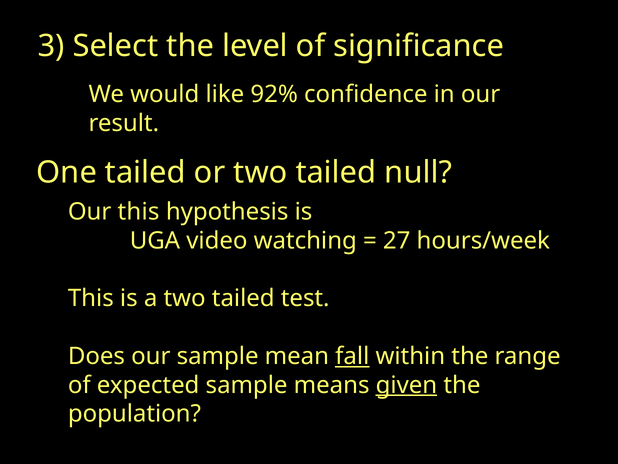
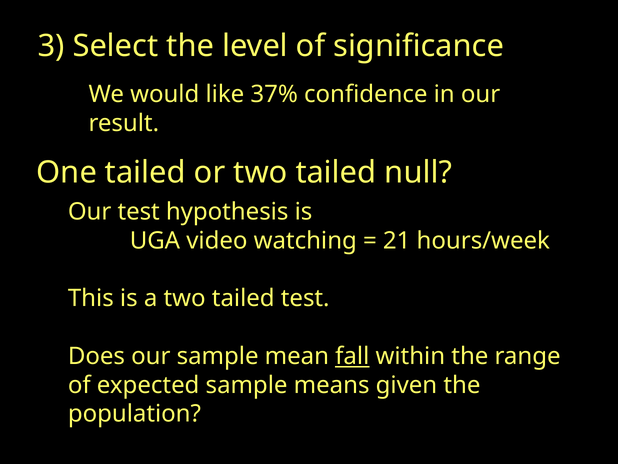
92%: 92% -> 37% (274, 94)
Our this: this -> test (139, 212)
27: 27 -> 21 (397, 240)
given underline: present -> none (406, 385)
